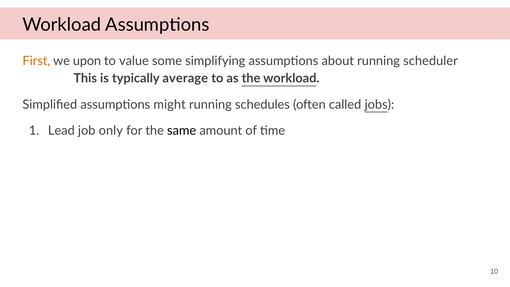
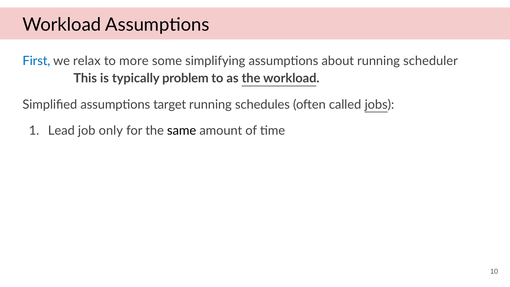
First colour: orange -> blue (36, 61)
upon: upon -> relax (87, 61)
value: value -> more (134, 61)
average: average -> problem (185, 78)
might: might -> target (170, 104)
